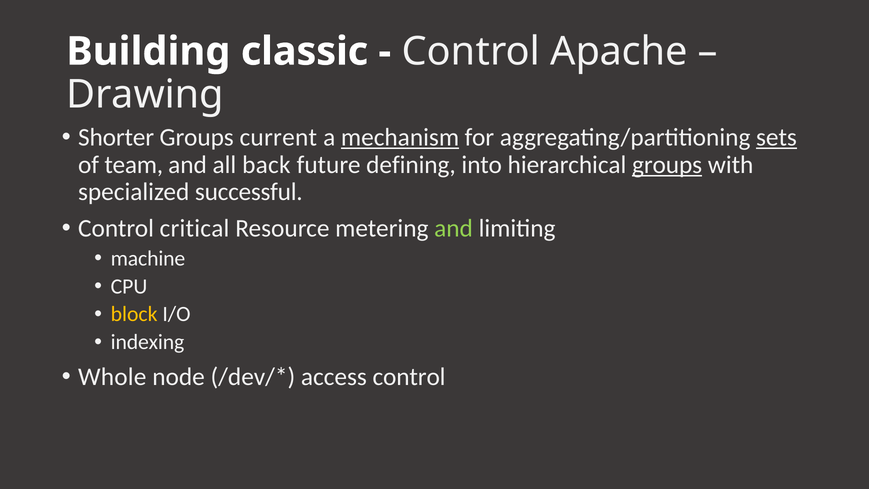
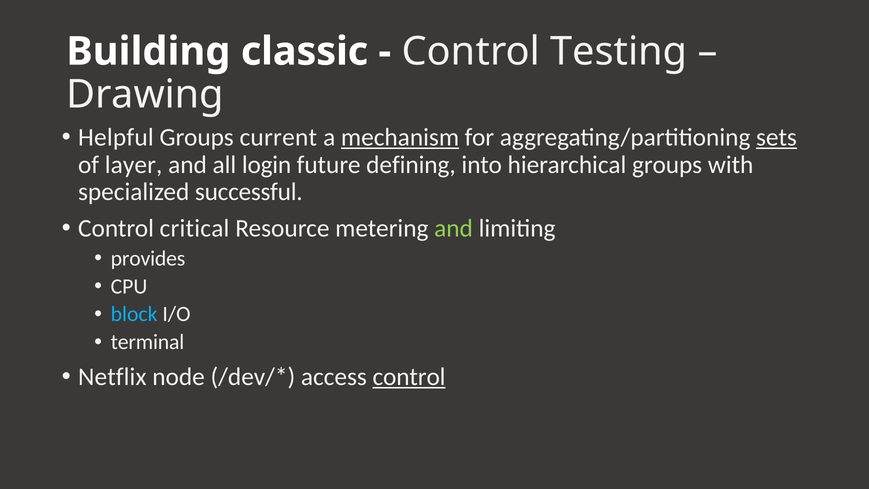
Apache: Apache -> Testing (619, 51)
Shorter: Shorter -> Helpful (116, 137)
team: team -> layer (134, 165)
back: back -> login (267, 165)
groups underline: present -> none (667, 165)
machine: machine -> provides (148, 258)
block colour: yellow -> light blue (134, 314)
indexing: indexing -> terminal (147, 342)
Whole: Whole -> Netflix (112, 377)
control underline: none -> present (409, 377)
